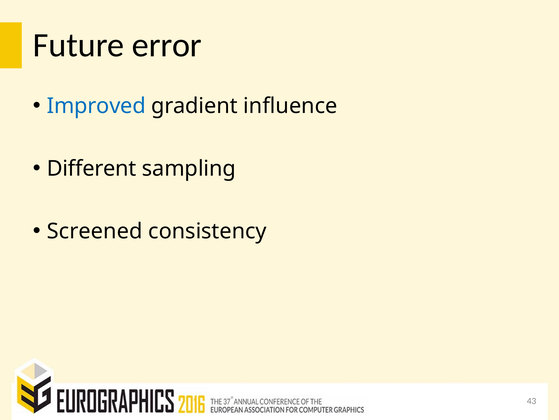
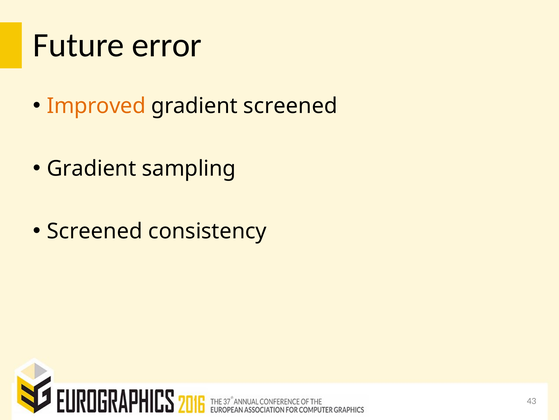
Improved colour: blue -> orange (96, 106)
gradient influence: influence -> screened (290, 106)
Different: Different -> Gradient (92, 168)
